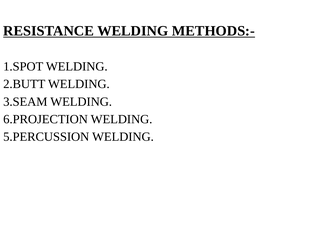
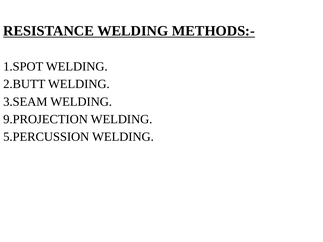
6.PROJECTION: 6.PROJECTION -> 9.PROJECTION (46, 119)
